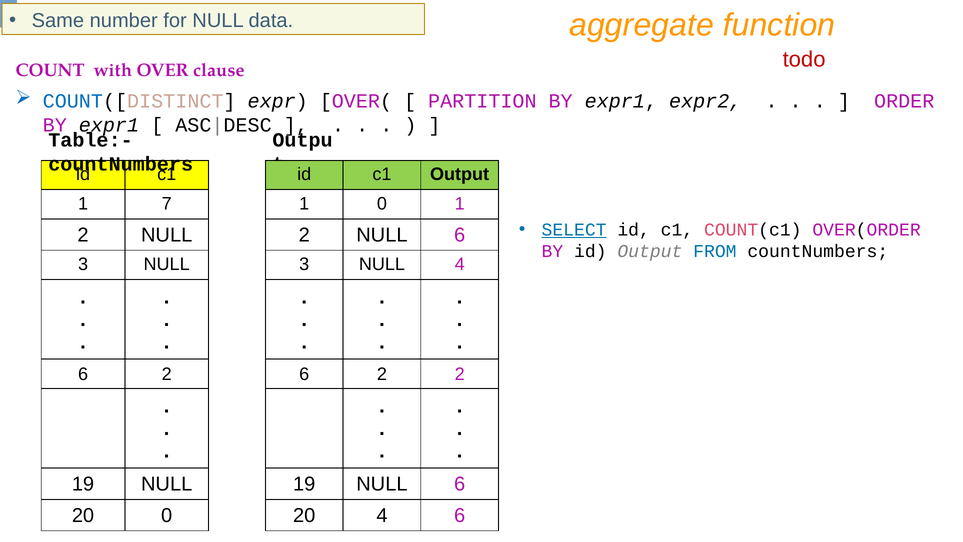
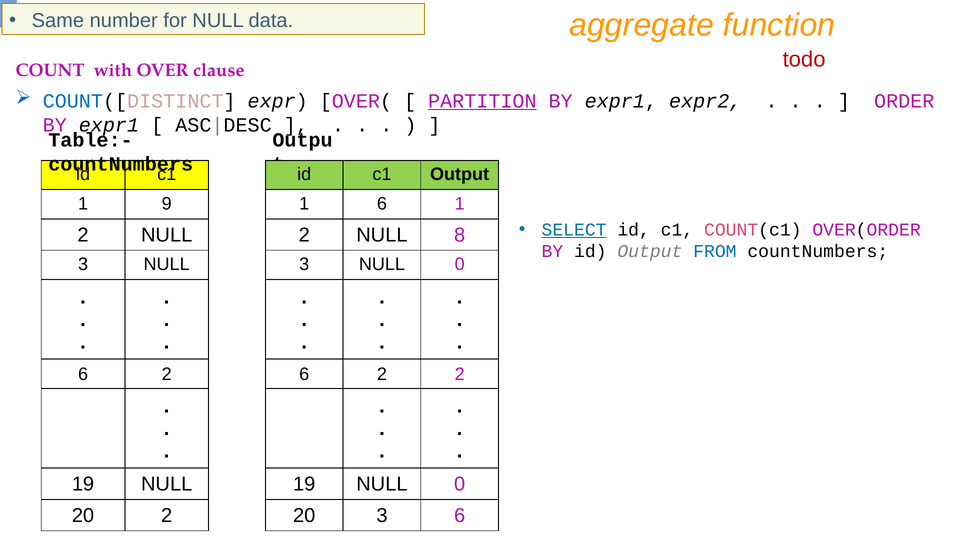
PARTITION underline: none -> present (482, 101)
7: 7 -> 9 (167, 204)
1 0: 0 -> 6 (382, 204)
2 NULL 6: 6 -> 8 (460, 235)
3 NULL 4: 4 -> 0 (460, 264)
19 NULL 6: 6 -> 0 (460, 484)
20 0: 0 -> 2 (167, 515)
20 4: 4 -> 3 (382, 515)
